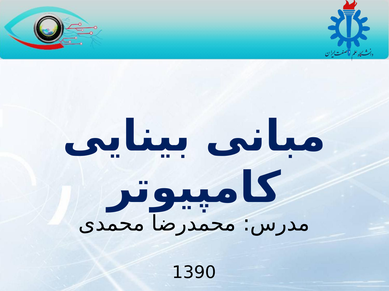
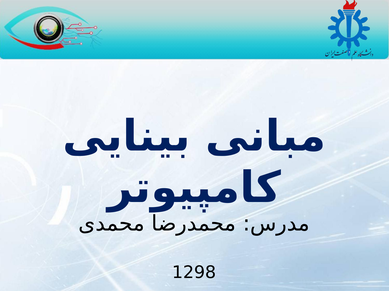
1390: 1390 -> 1298 (194, 273)
